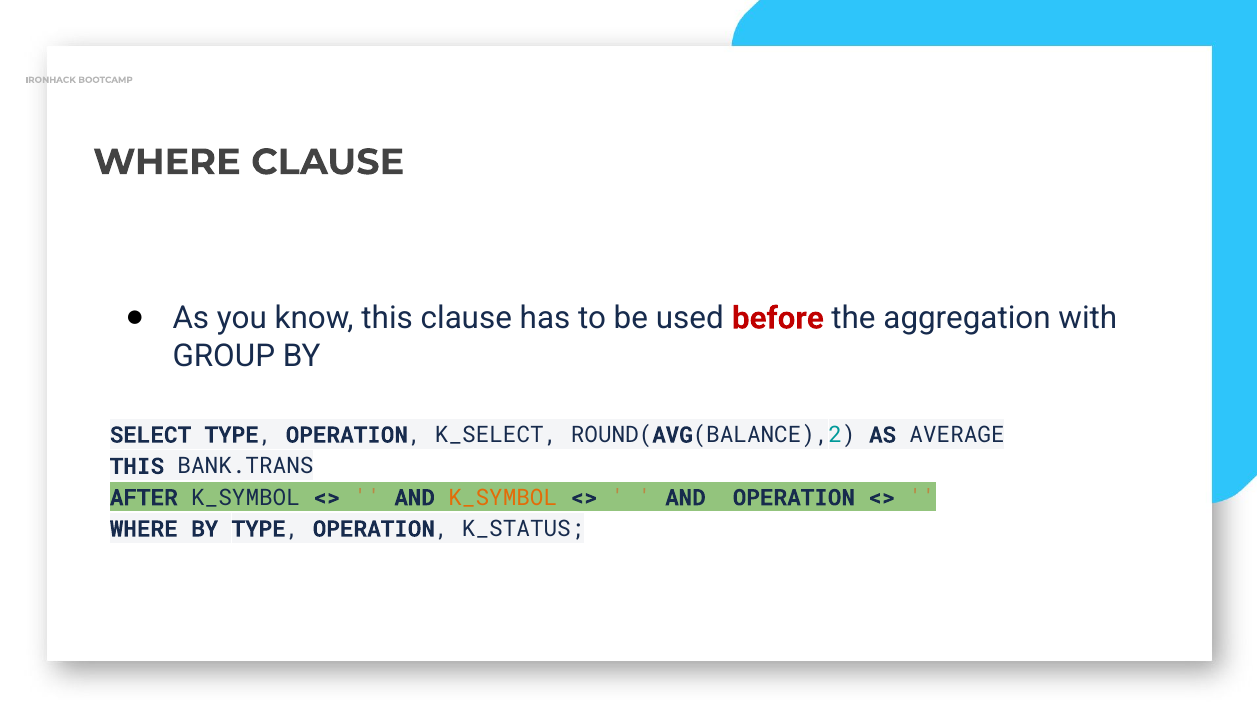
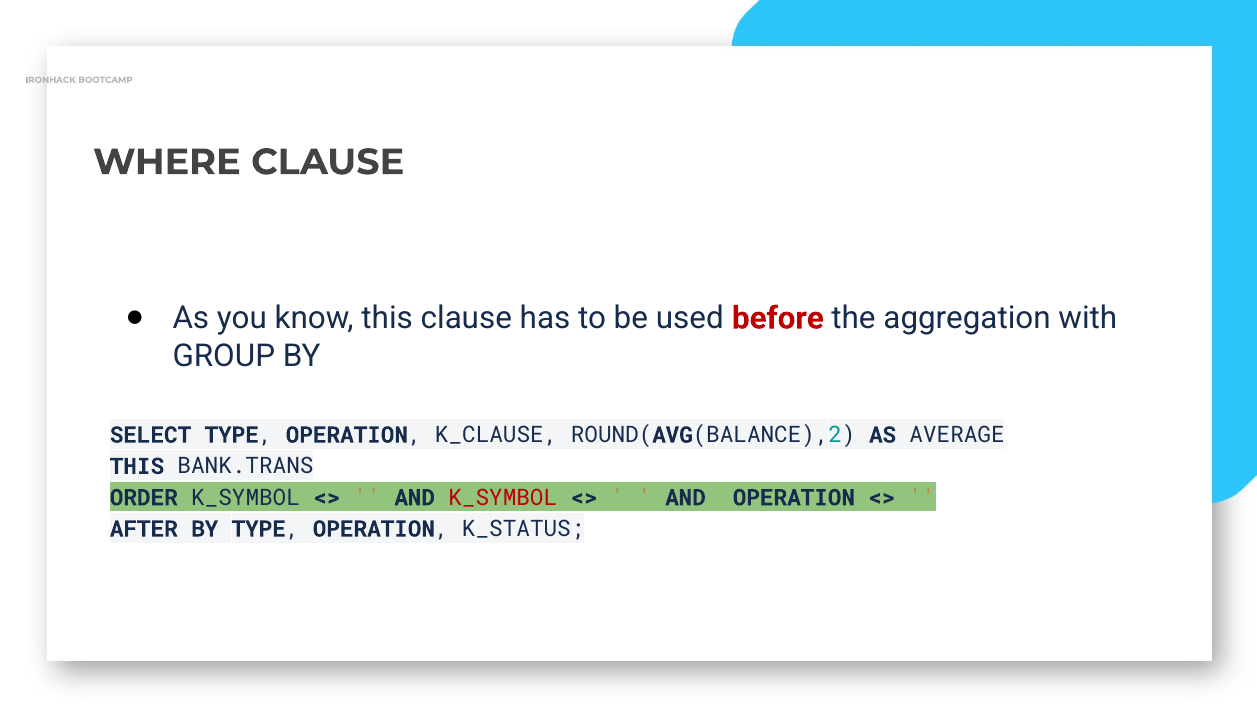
K_SELECT: K_SELECT -> K_CLAUSE (496, 435)
AFTER: AFTER -> ORDER (144, 498)
K_SYMBOL colour: orange -> red (503, 498)
WHERE: WHERE -> AFTER (144, 529)
